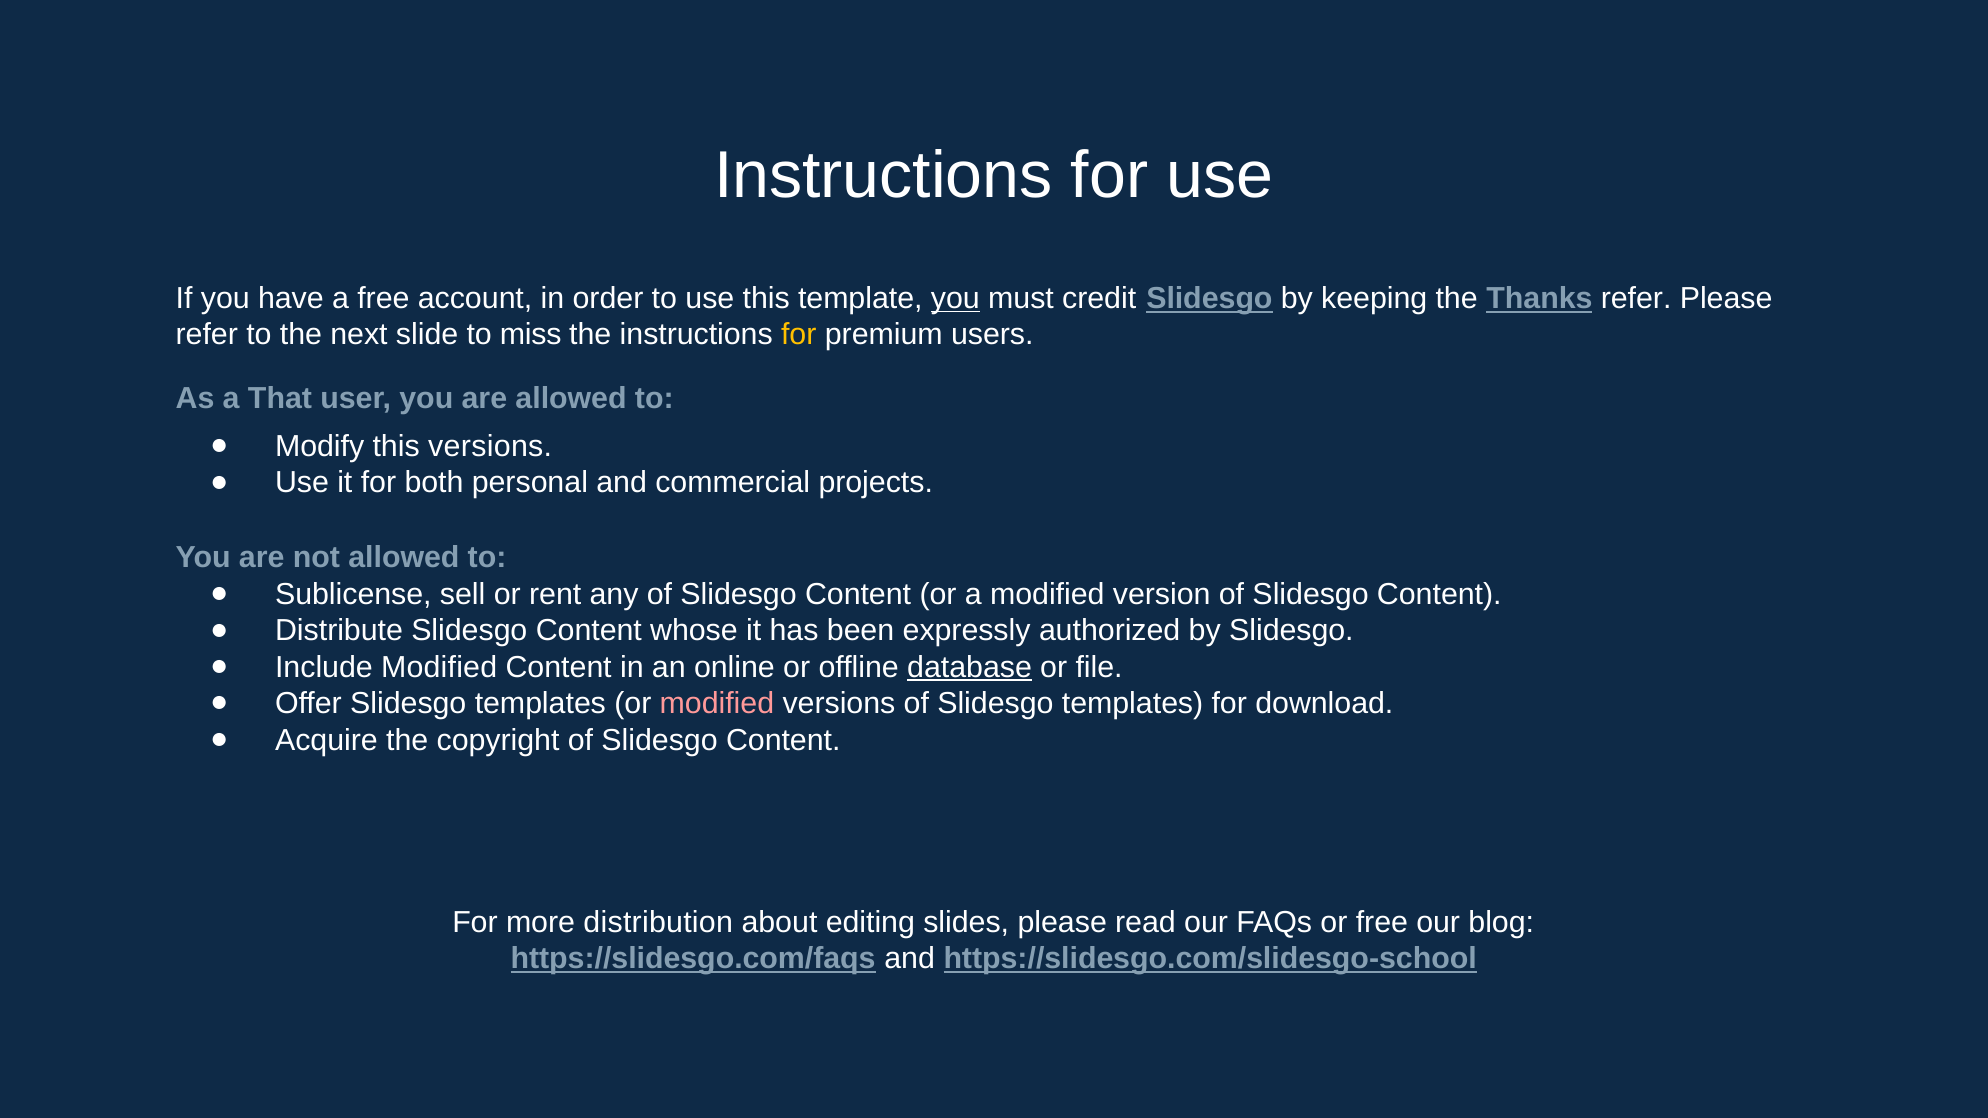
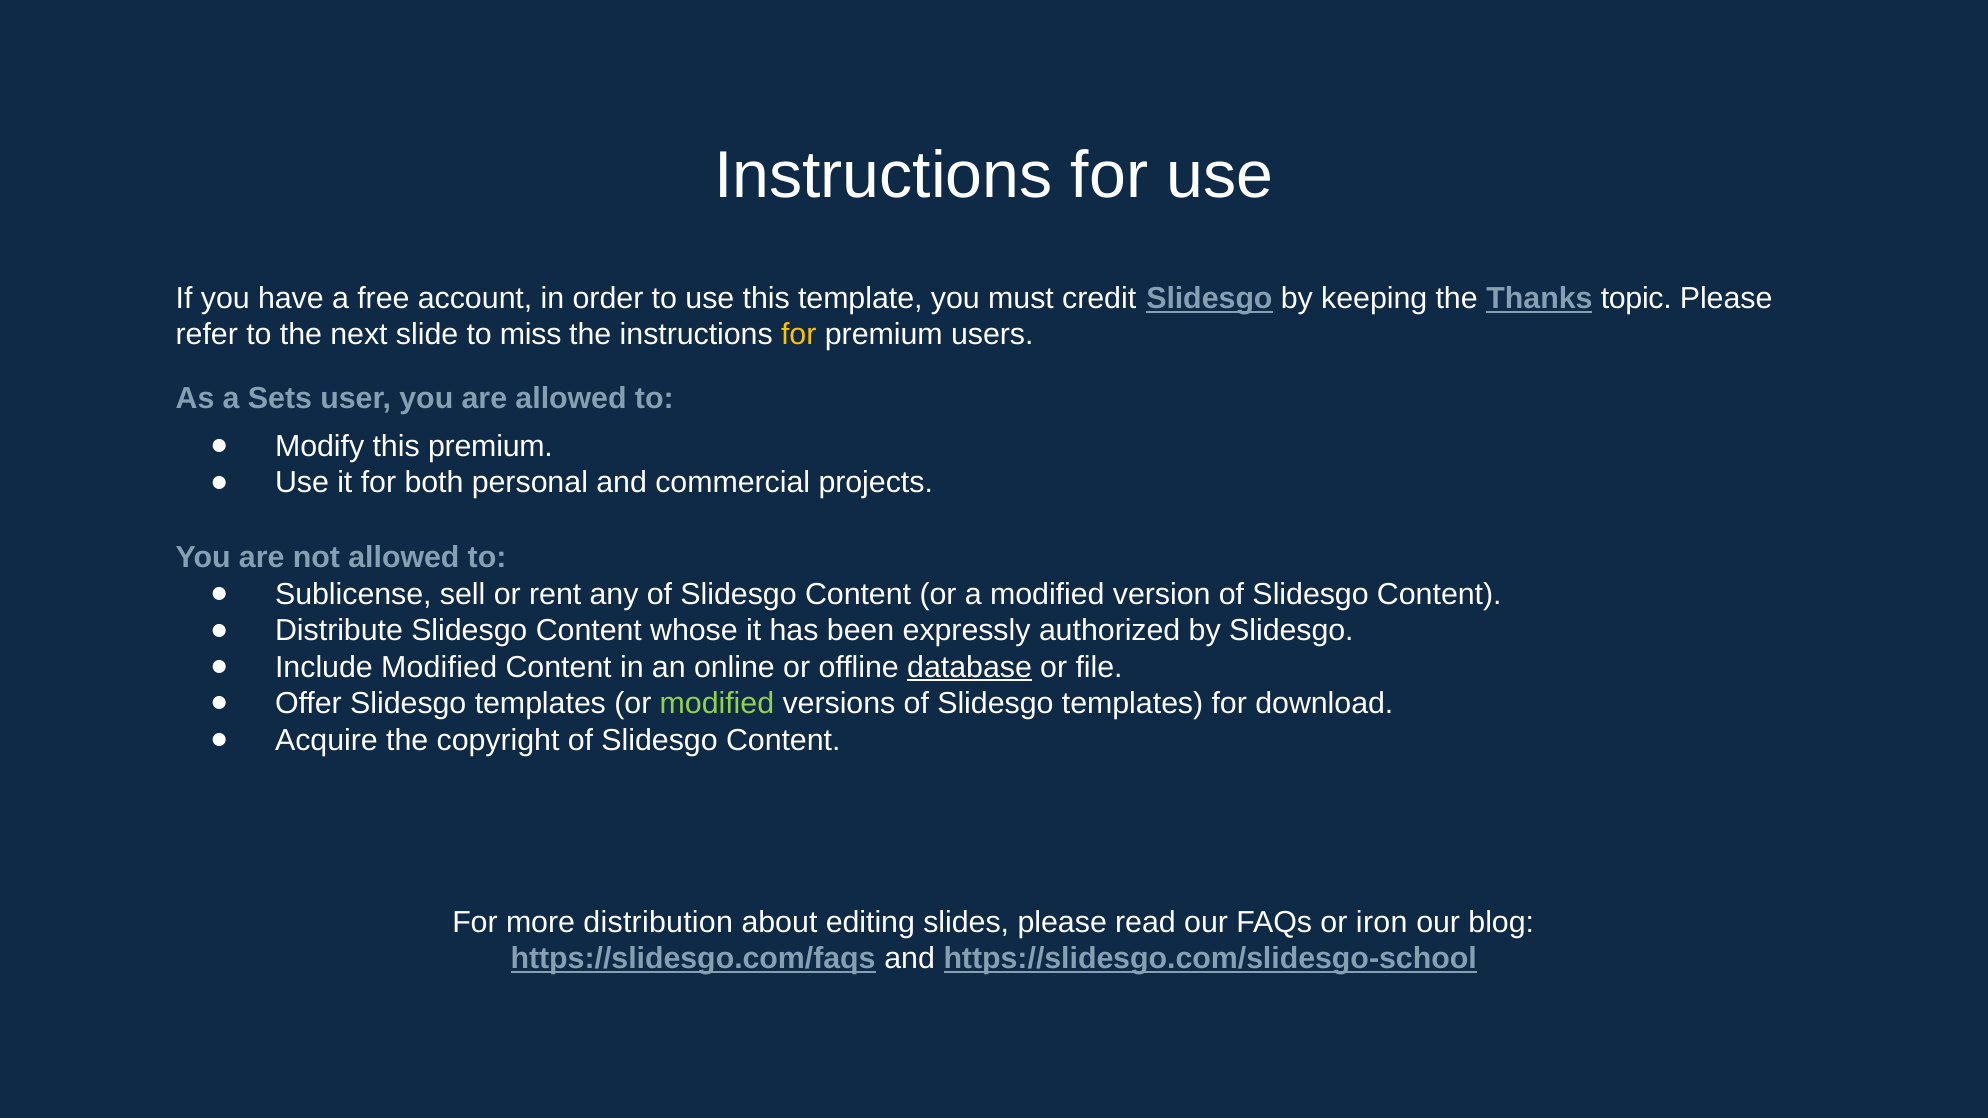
you underline: present -> none (955, 299)
Thanks refer: refer -> topic (1636, 299)
That: That -> Sets (280, 399)
this versions: versions -> premium (490, 446)
modified colour: pink -> light green (717, 704)
or free: free -> iron (1382, 922)
